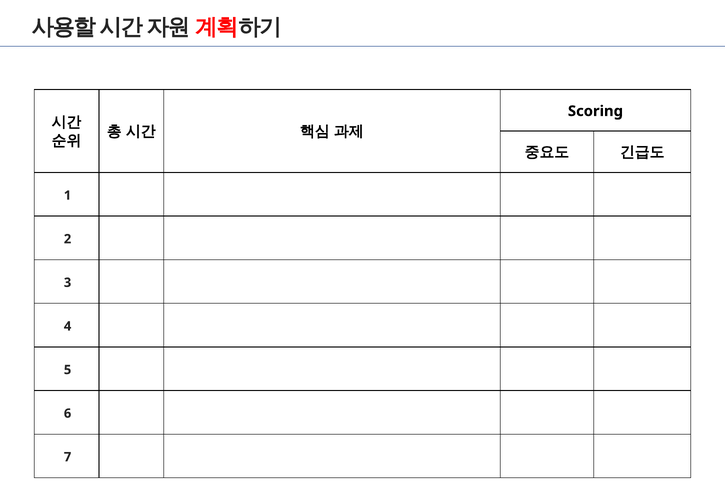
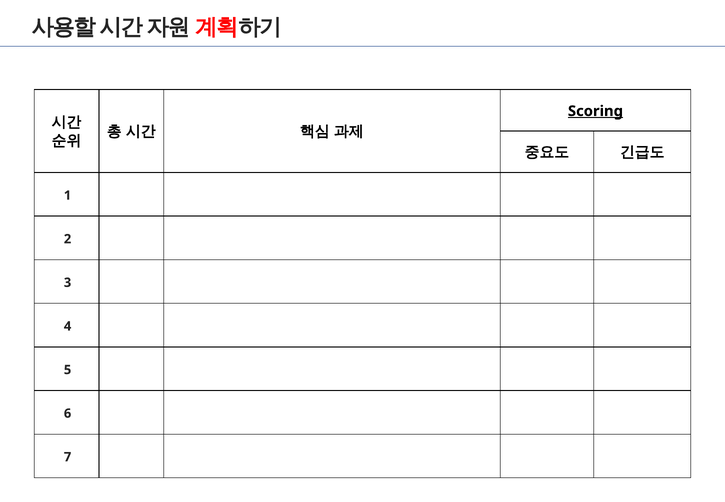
Scoring underline: none -> present (595, 111)
